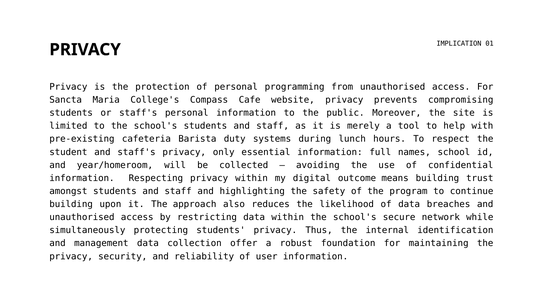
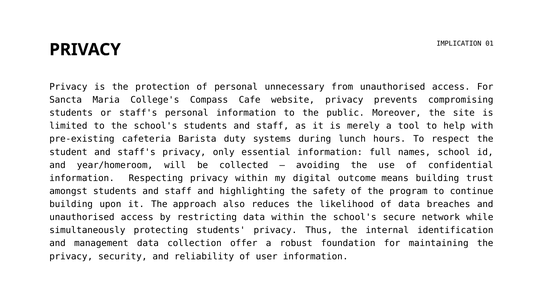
programming: programming -> unnecessary (295, 87)
